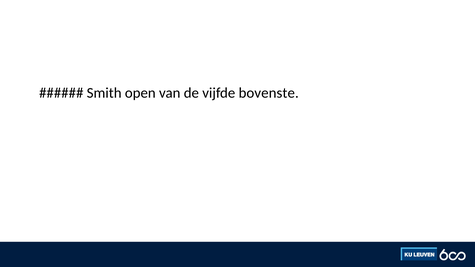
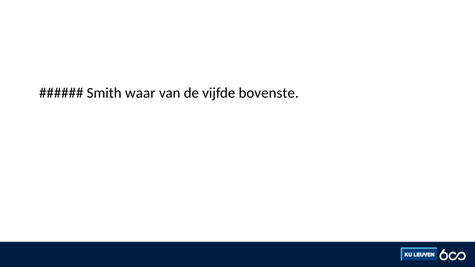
open: open -> waar (140, 93)
